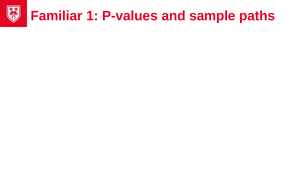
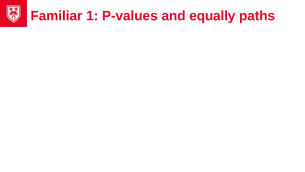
sample: sample -> equally (212, 16)
